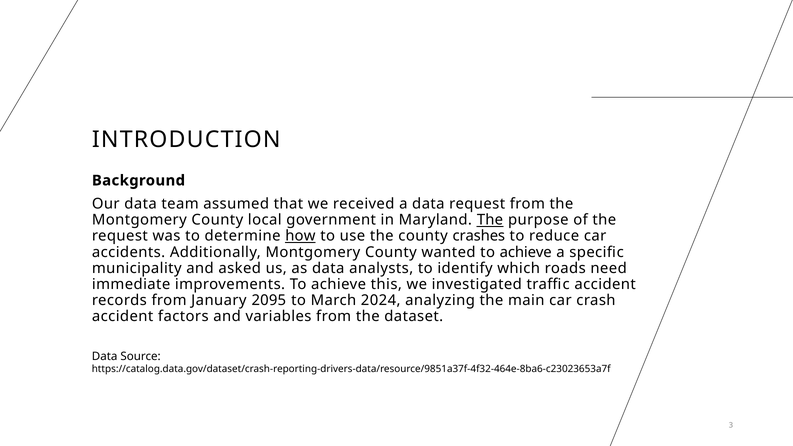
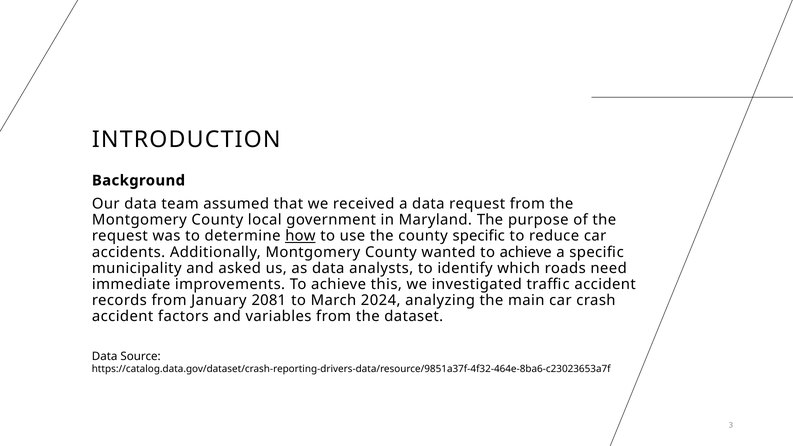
The underline: present -> none (490, 220)
county crashes: crashes -> specific (479, 236)
2095: 2095 -> 2081 (269, 300)
